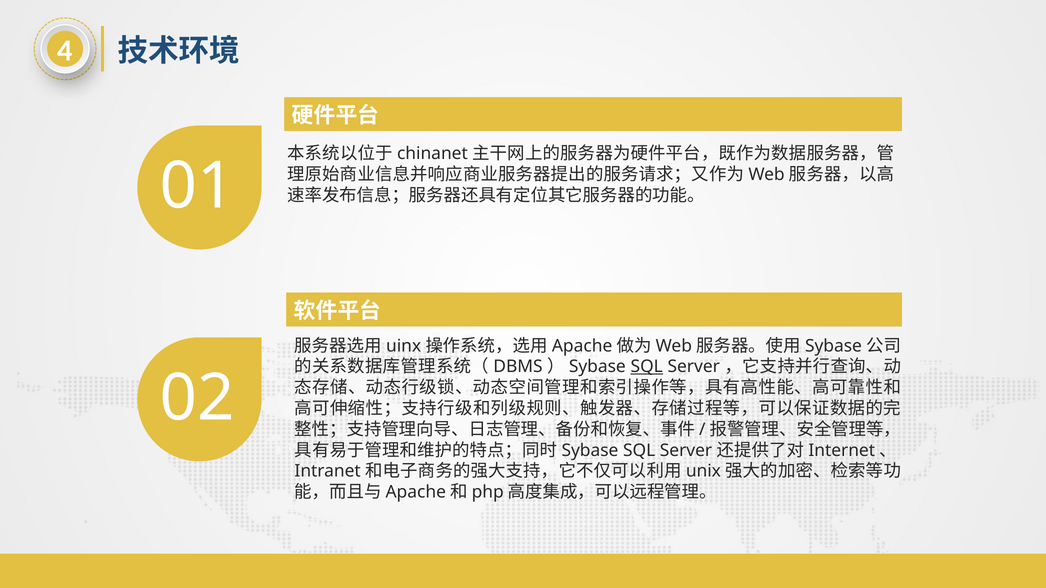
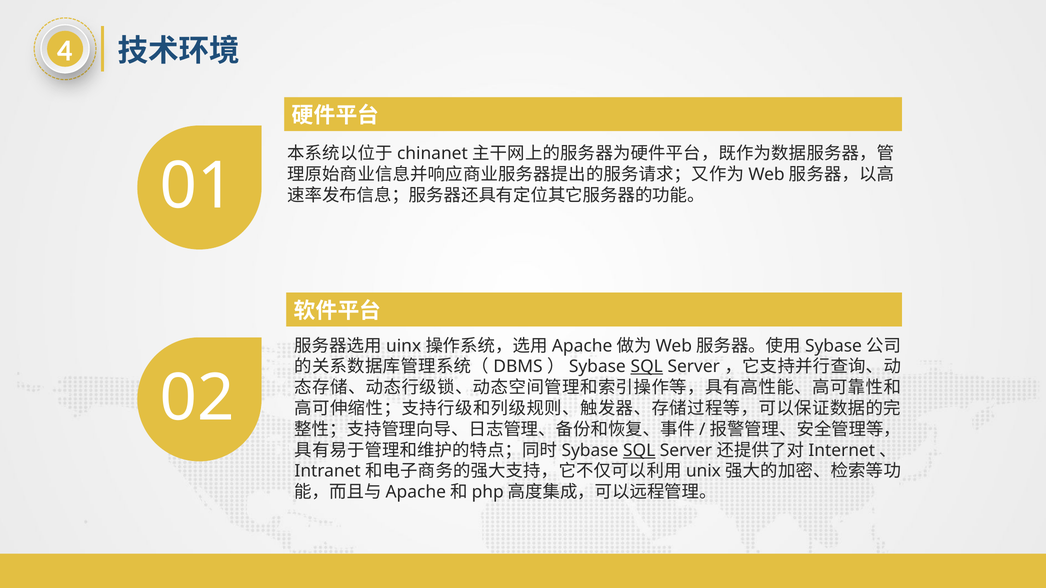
SQL underline: none -> present (639, 451)
